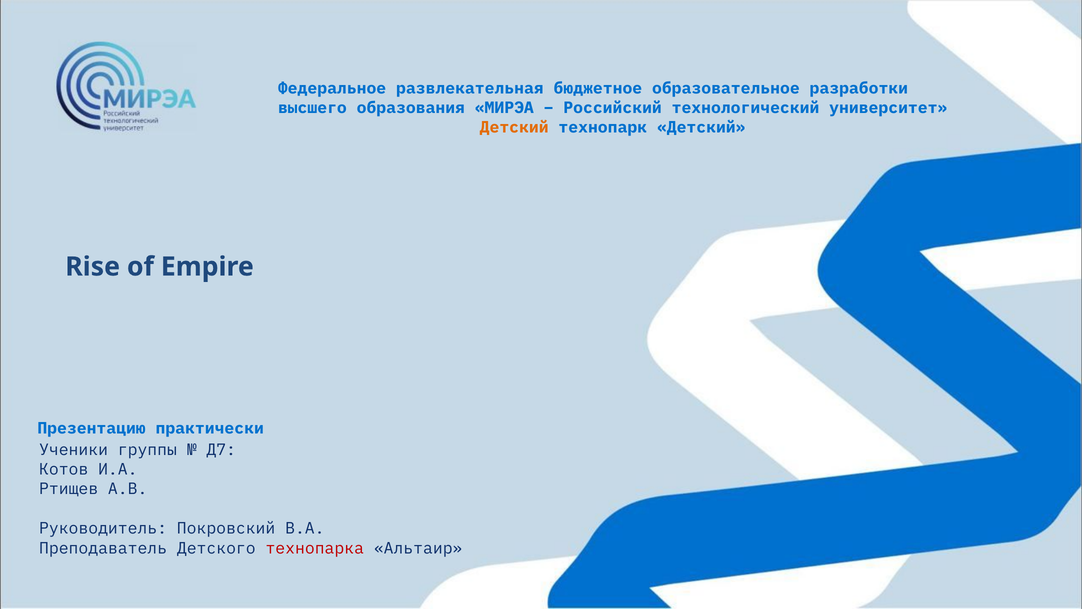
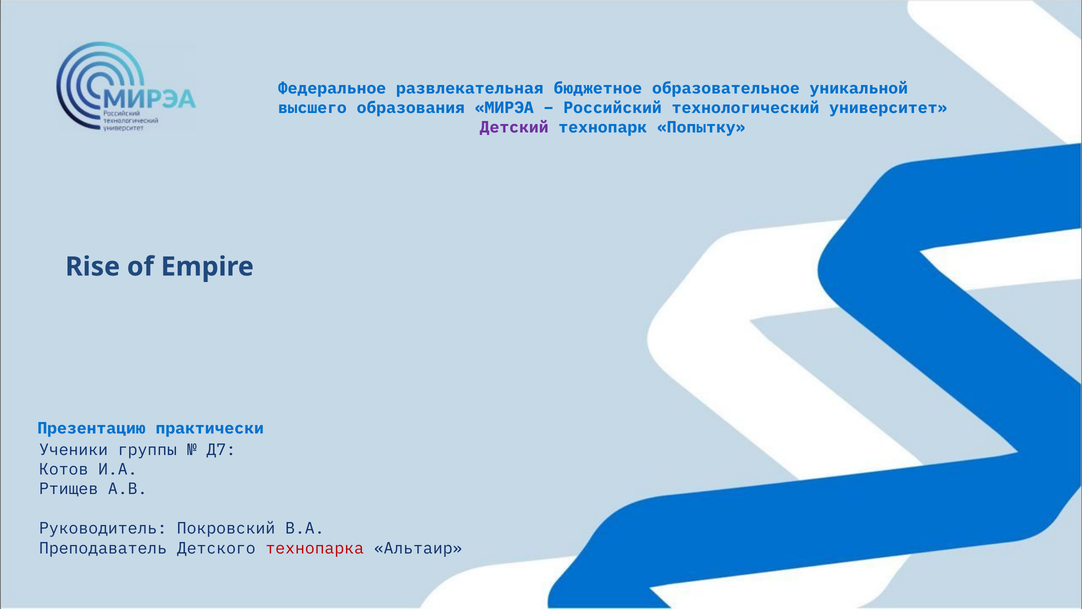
разработки: разработки -> уникальной (859, 88)
Детский colour: orange -> purple (514, 127)
технопарк Детский: Детский -> Попытку (701, 127)
